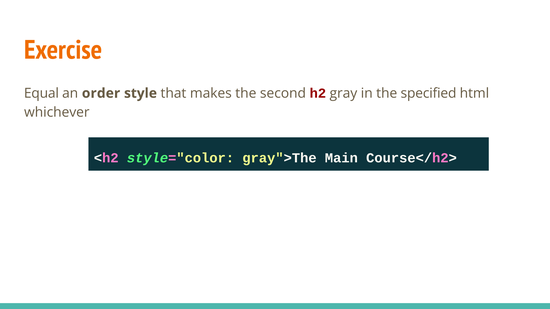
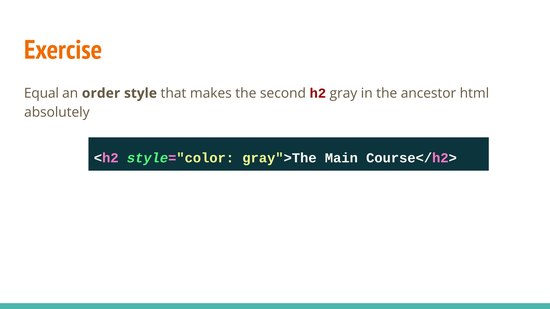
specified: specified -> ancestor (428, 93)
whichever: whichever -> absolutely (57, 112)
